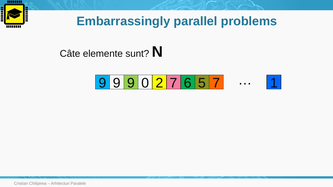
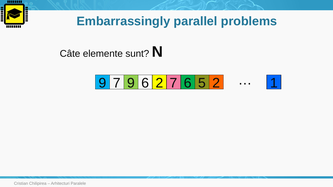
9: 9 -> 7 (117, 83)
9 0: 0 -> 6 (145, 83)
5 7: 7 -> 2 (216, 83)
